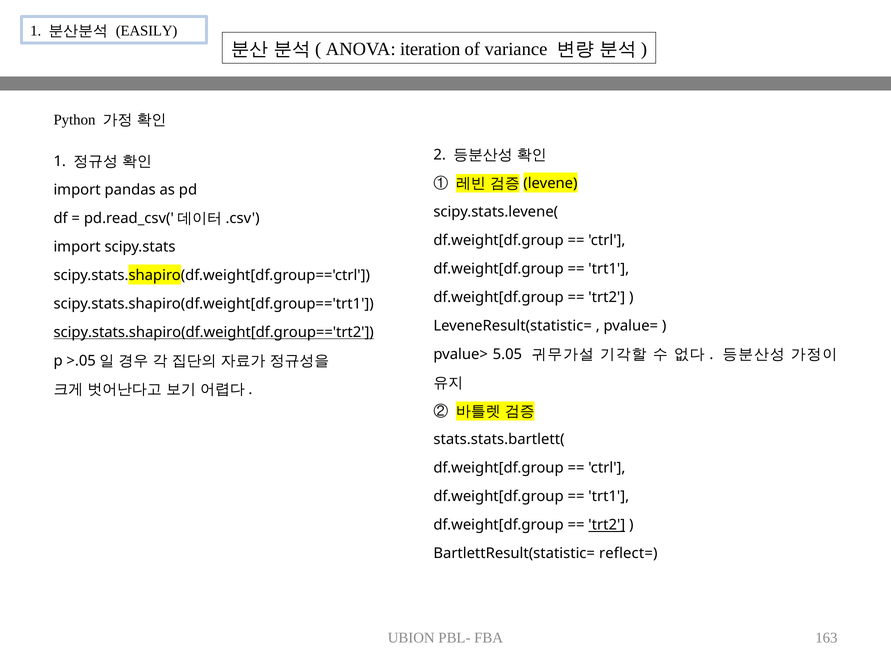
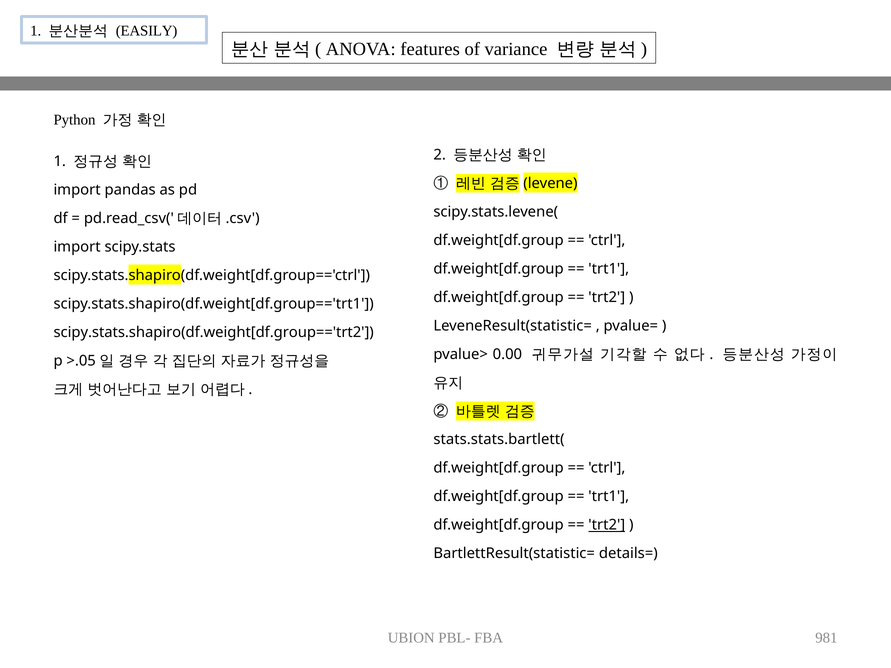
iteration: iteration -> features (430, 49)
scipy.stats.shapiro(df.weight[df.group=='trt2 underline: present -> none (214, 332)
5.05: 5.05 -> 0.00 (507, 354)
reflect=: reflect= -> details= (628, 554)
163: 163 -> 981 (826, 638)
